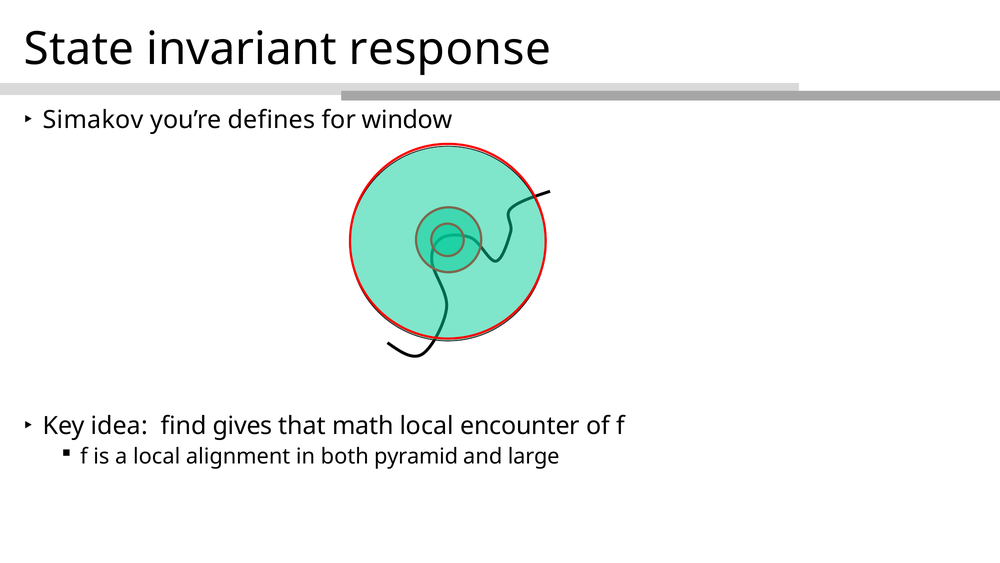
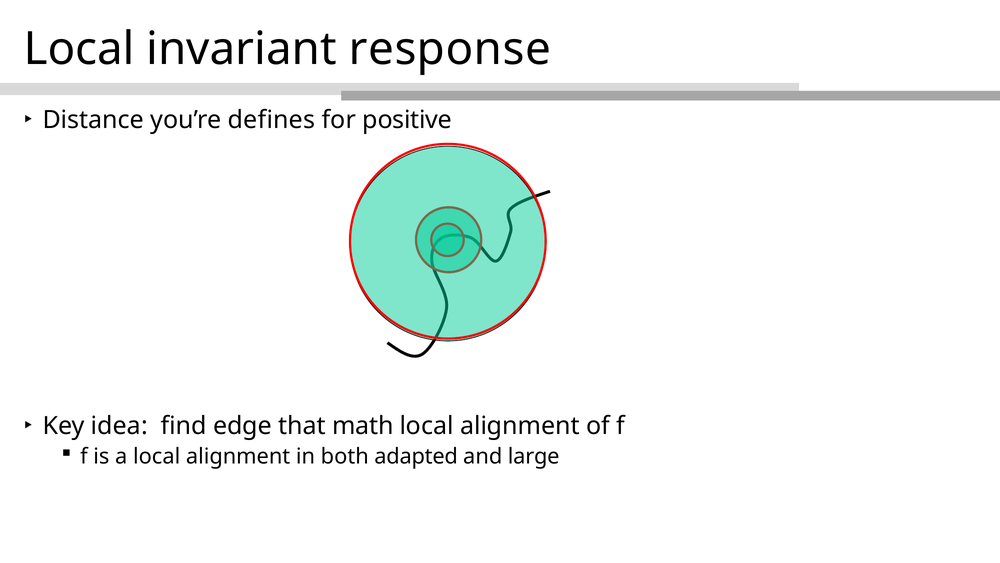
State: State -> Local (79, 49)
Simakov: Simakov -> Distance (93, 120)
window: window -> positive (407, 120)
gives: gives -> edge (243, 425)
encounter: encounter -> alignment (520, 425)
pyramid: pyramid -> adapted (416, 456)
